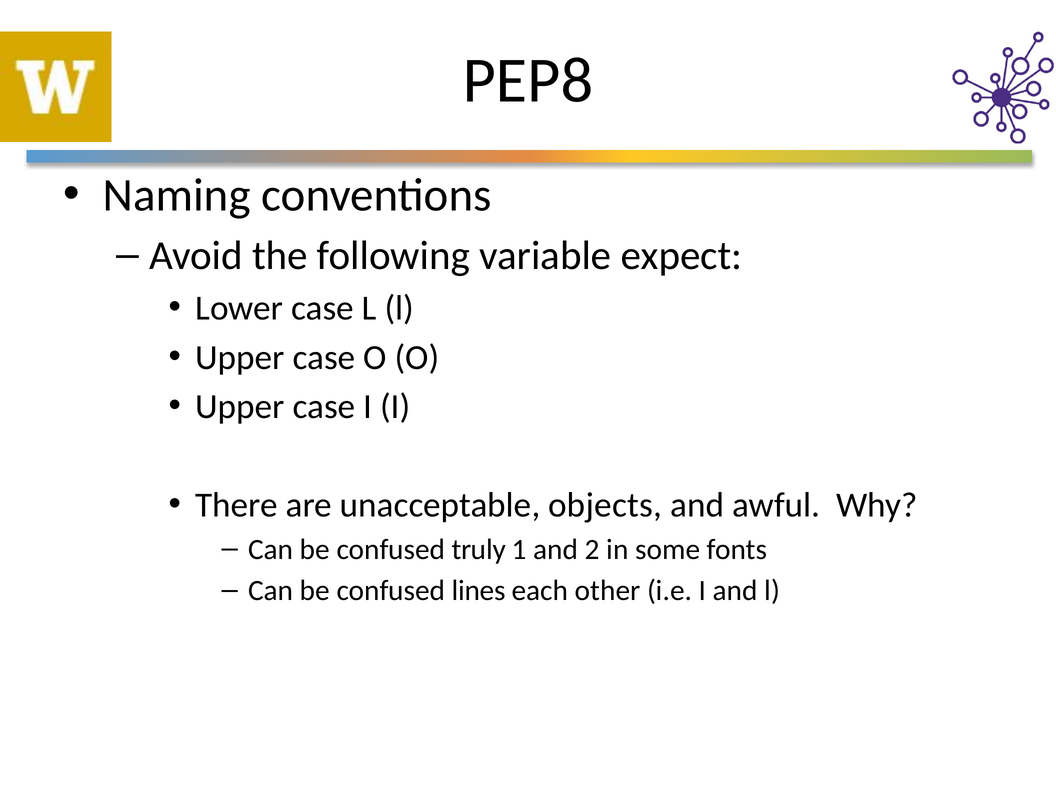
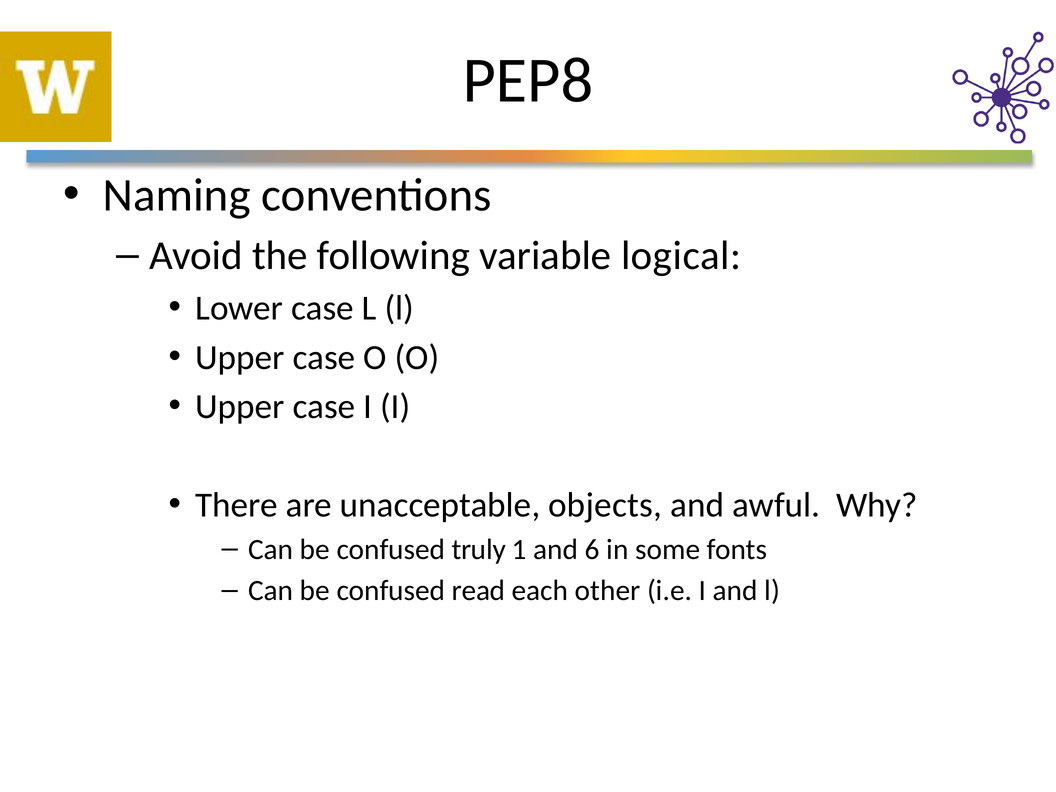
expect: expect -> logical (681, 256)
2: 2 -> 6 (592, 549)
lines: lines -> read (479, 590)
